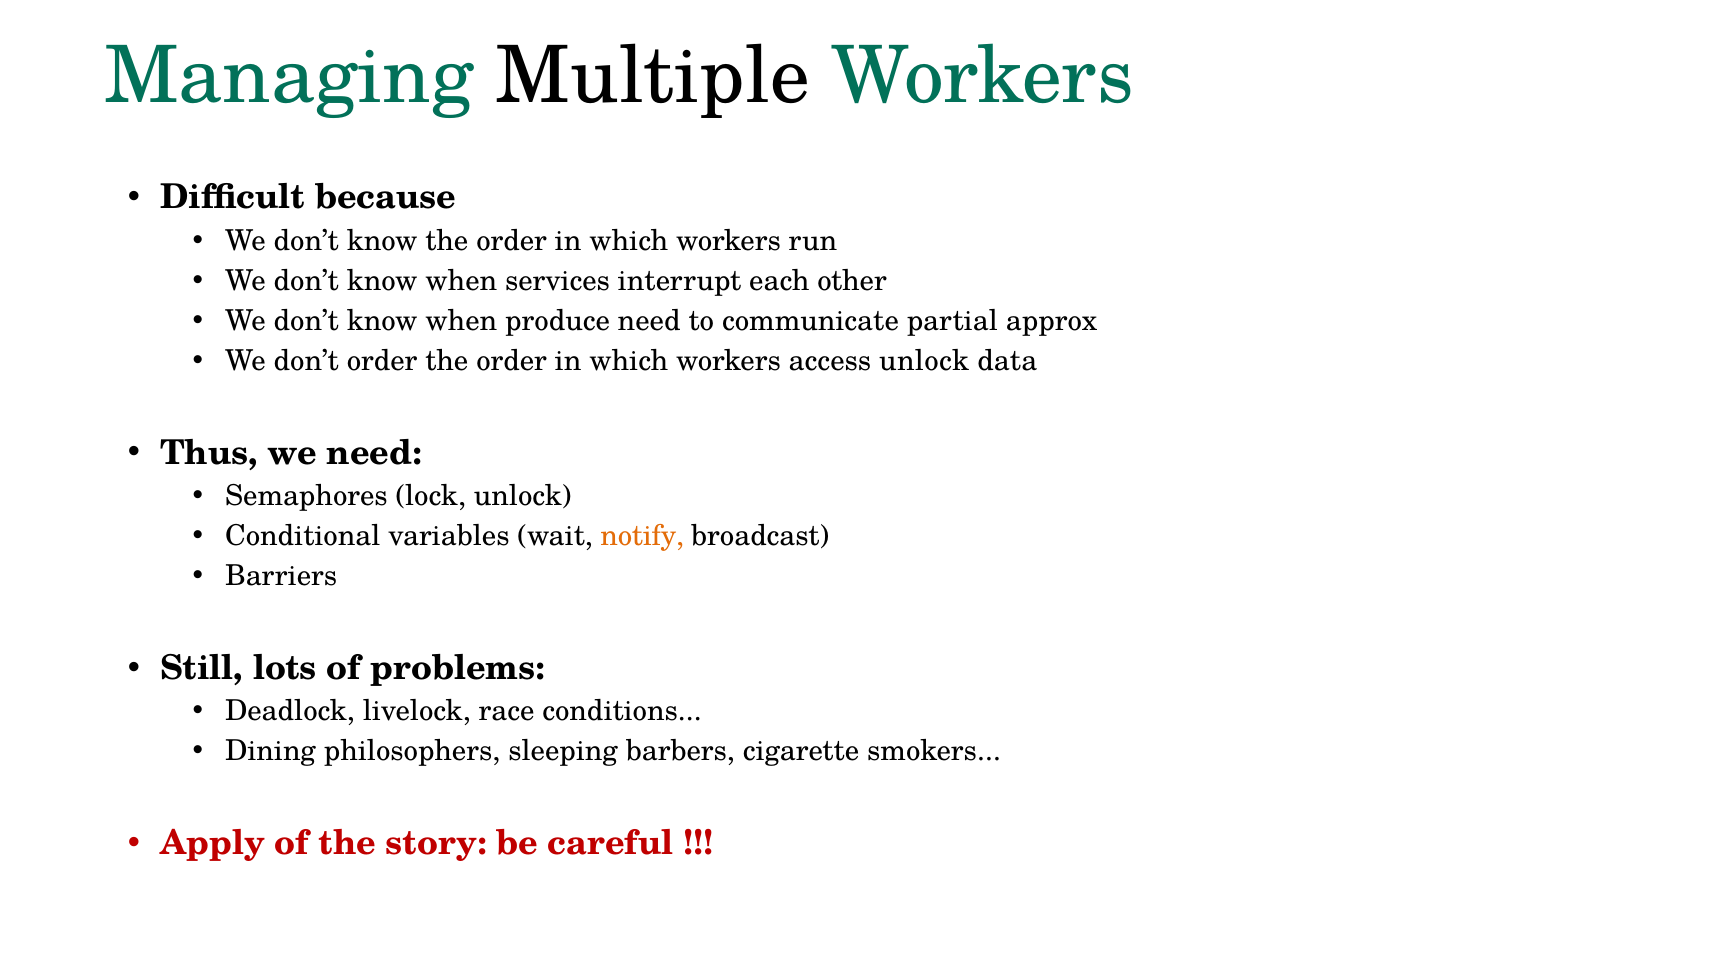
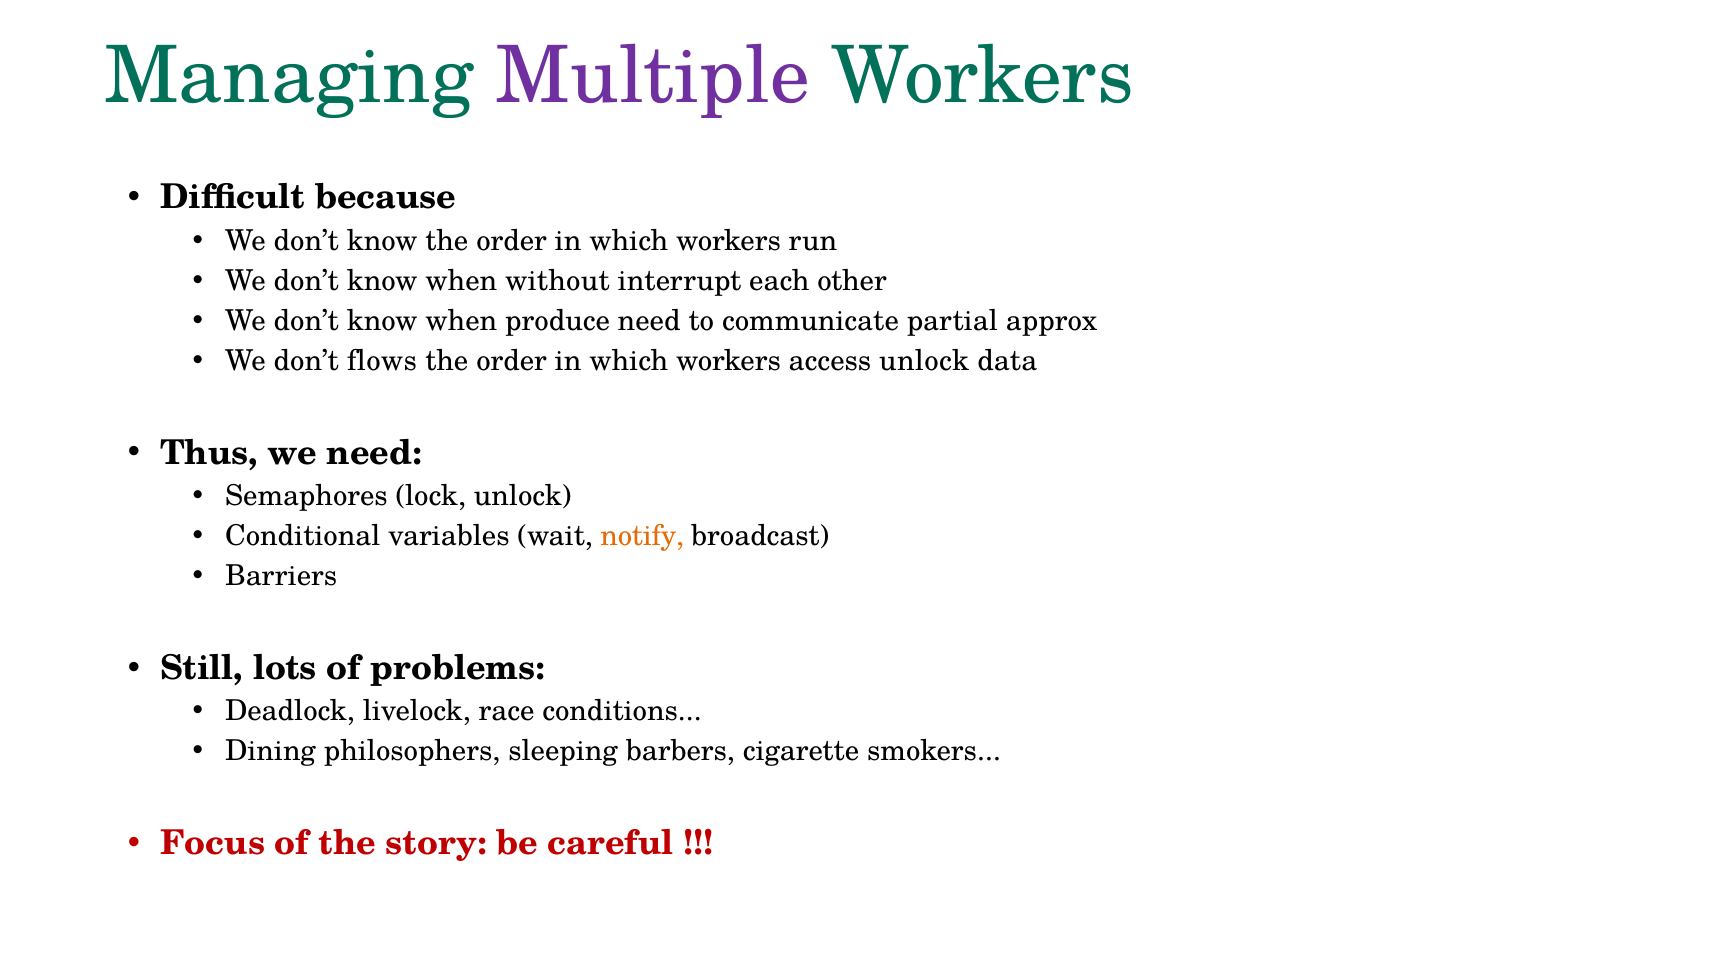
Multiple colour: black -> purple (653, 77)
services: services -> without (557, 281)
don’t order: order -> flows (382, 361)
Apply: Apply -> Focus (213, 844)
